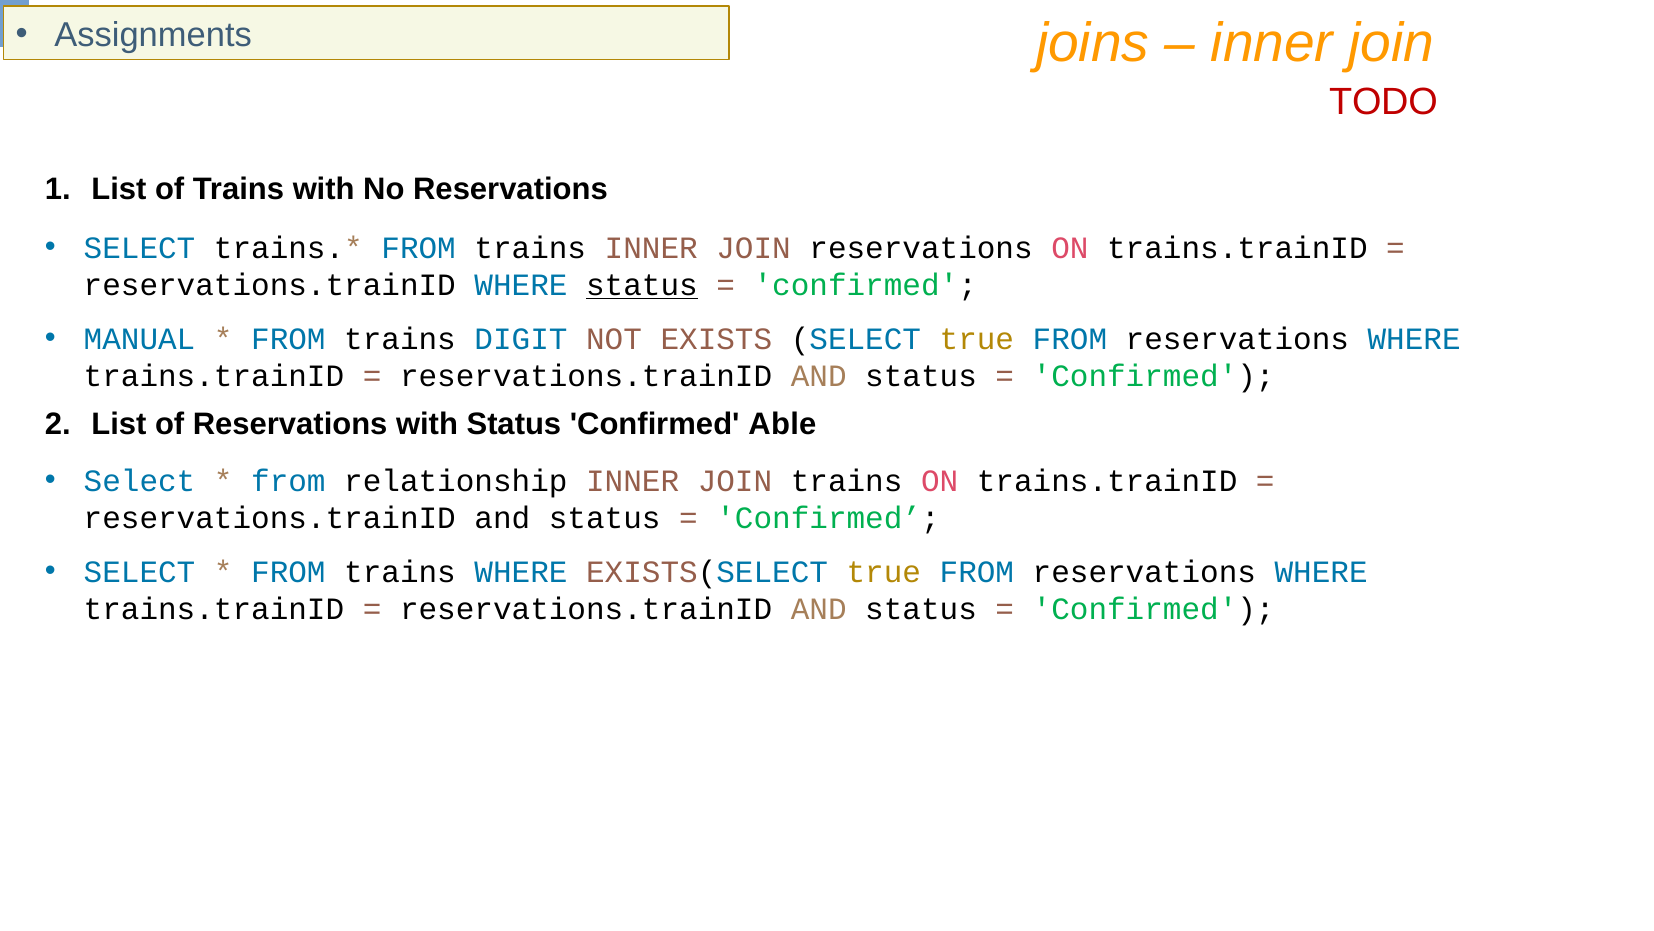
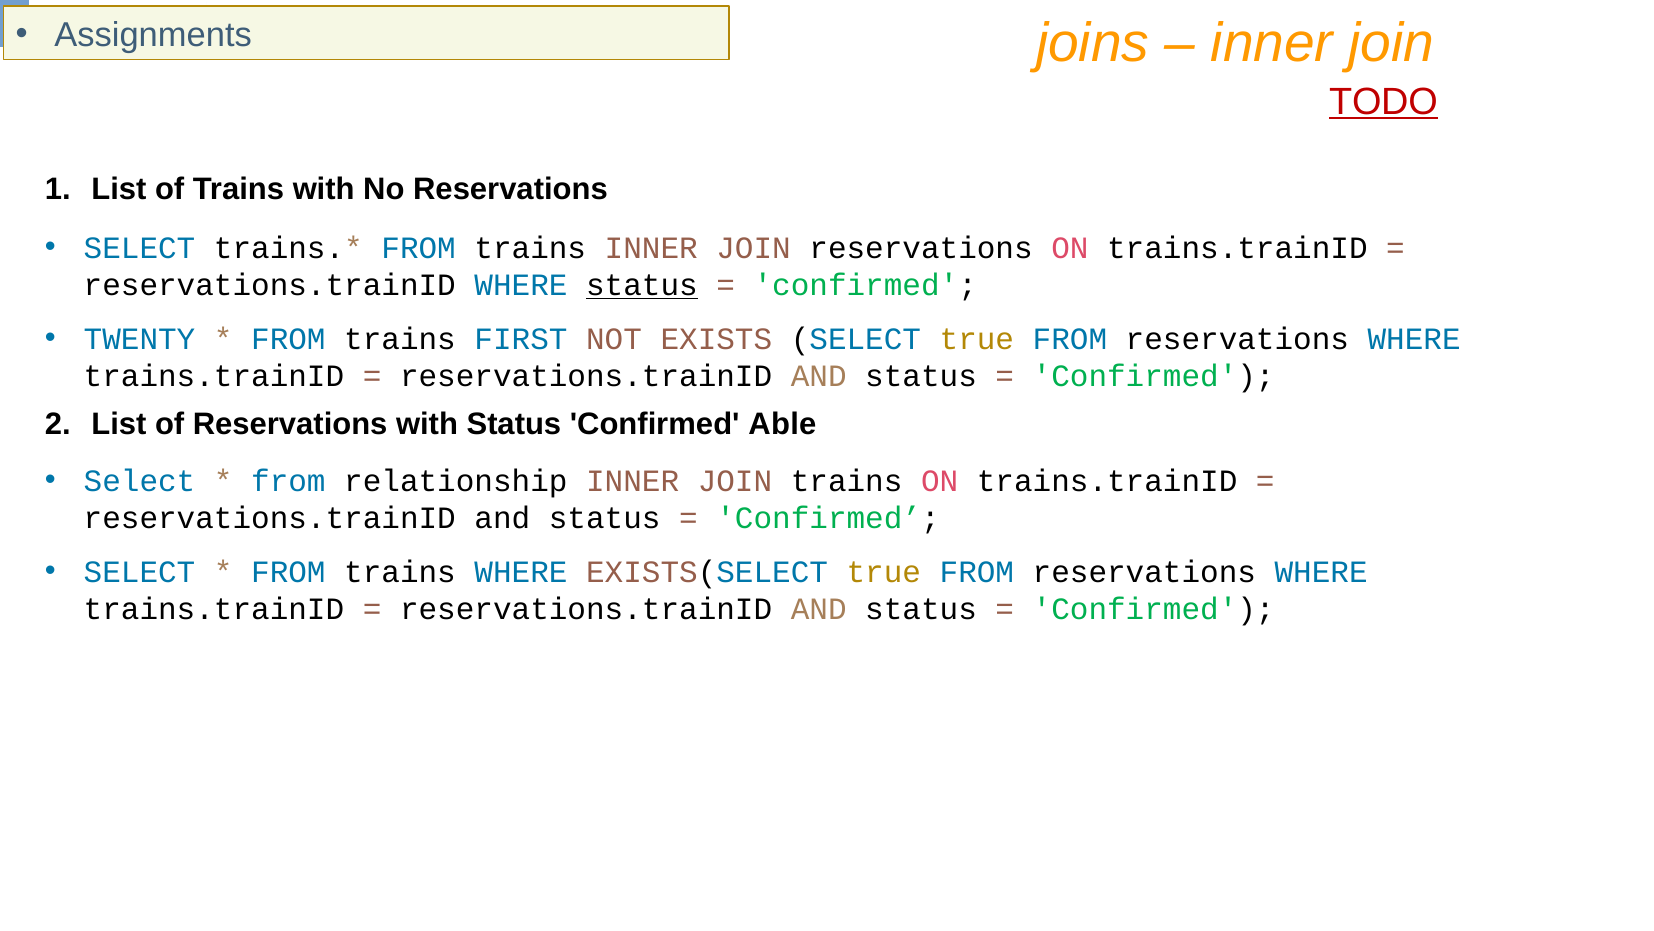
TODO underline: none -> present (1383, 102)
MANUAL: MANUAL -> TWENTY (140, 339)
DIGIT: DIGIT -> FIRST (521, 339)
